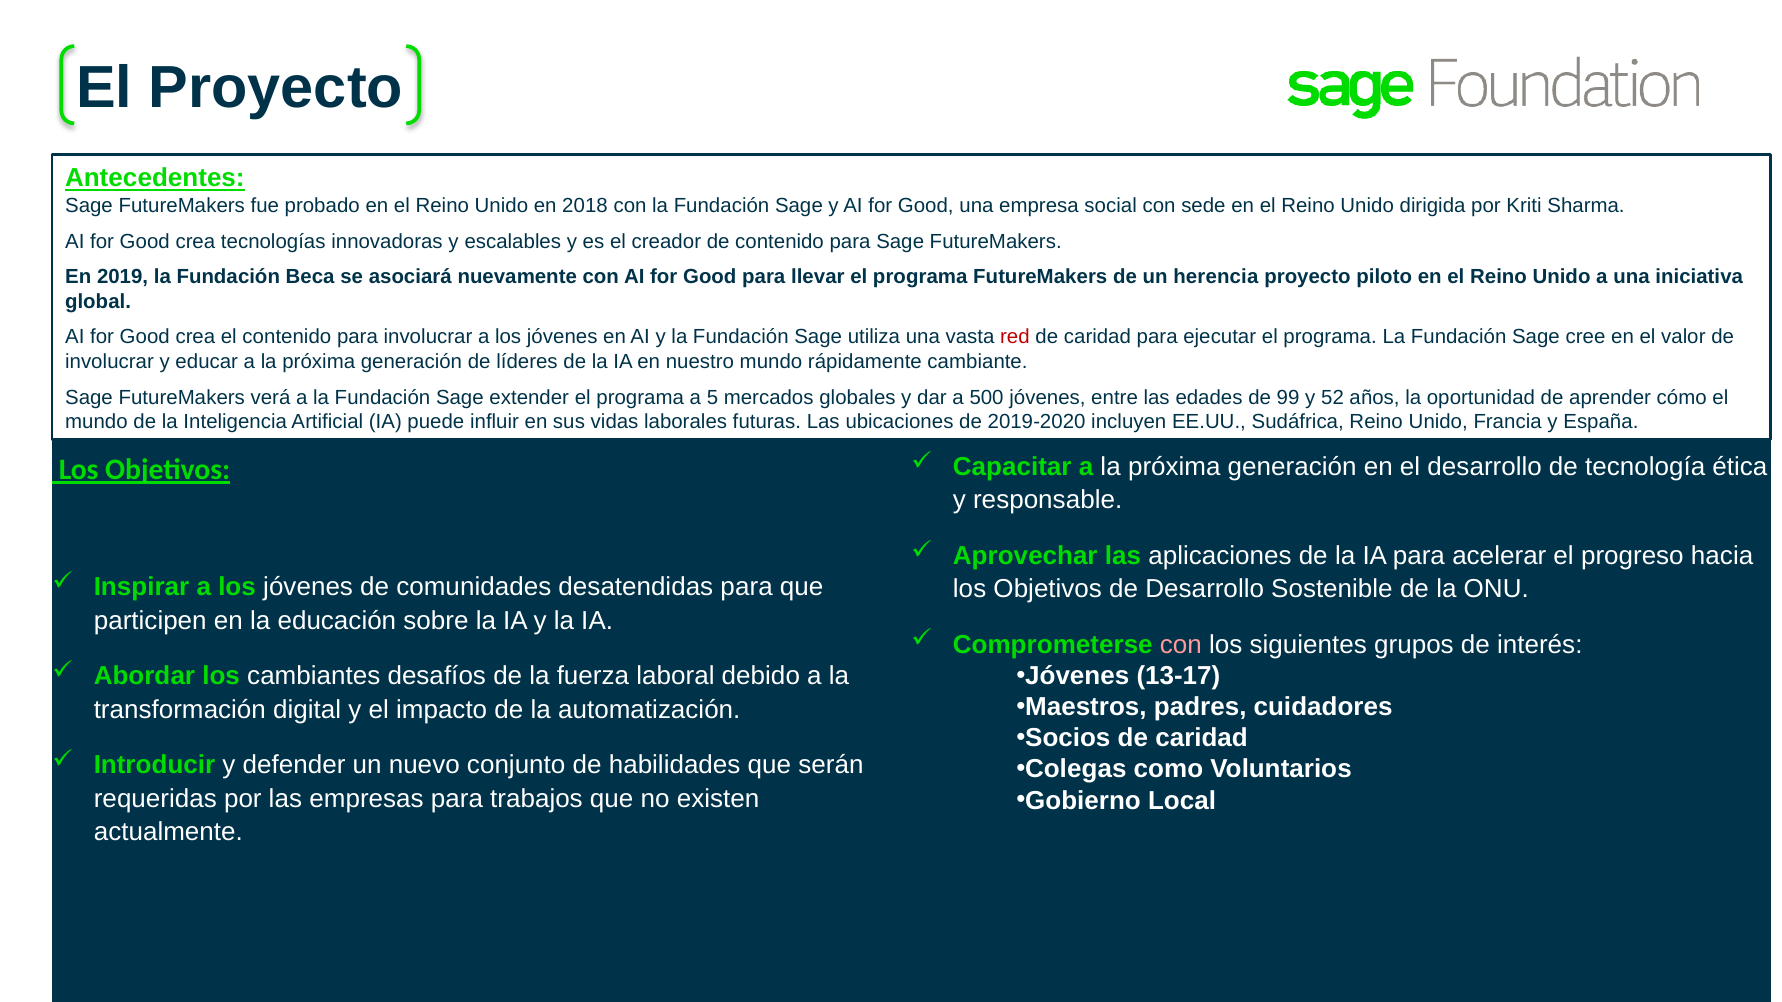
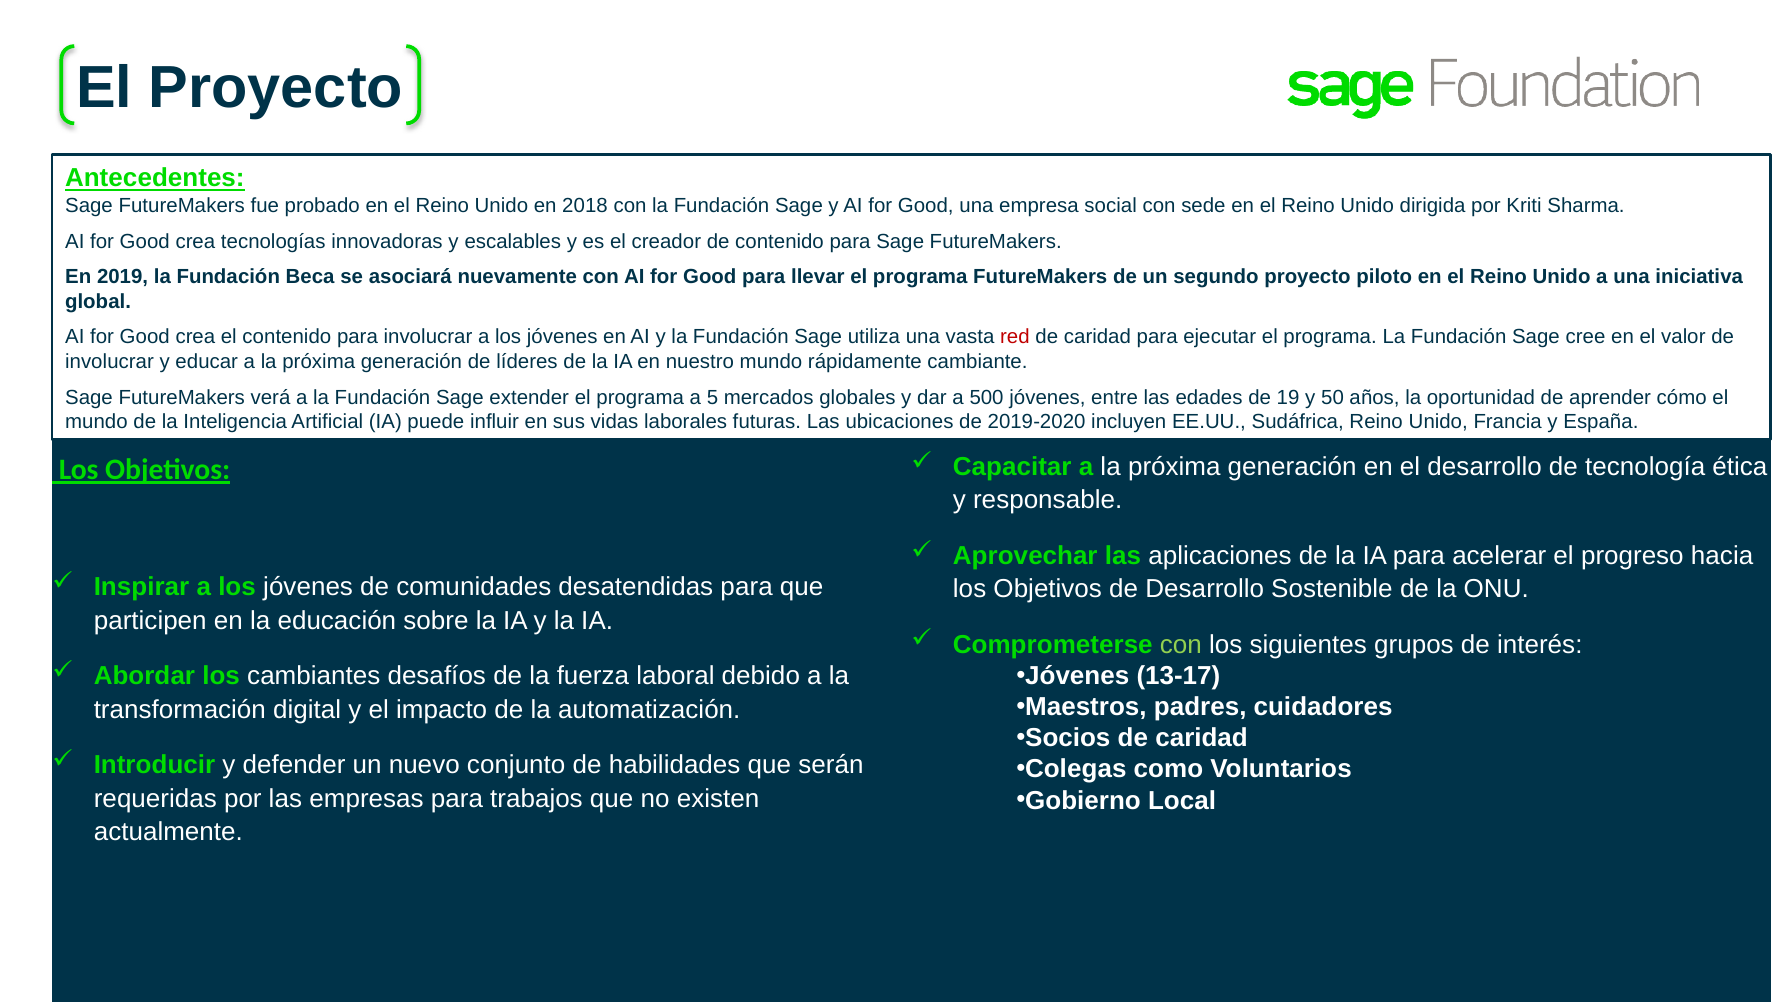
herencia: herencia -> segundo (1216, 277)
99: 99 -> 19 (1288, 398)
52: 52 -> 50 (1333, 398)
con colour: pink -> light green (1181, 645)
